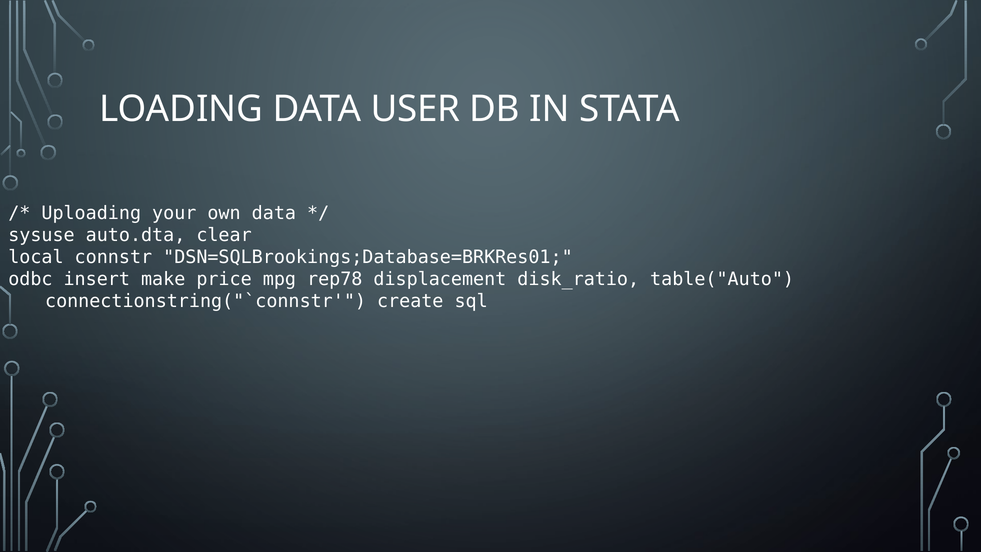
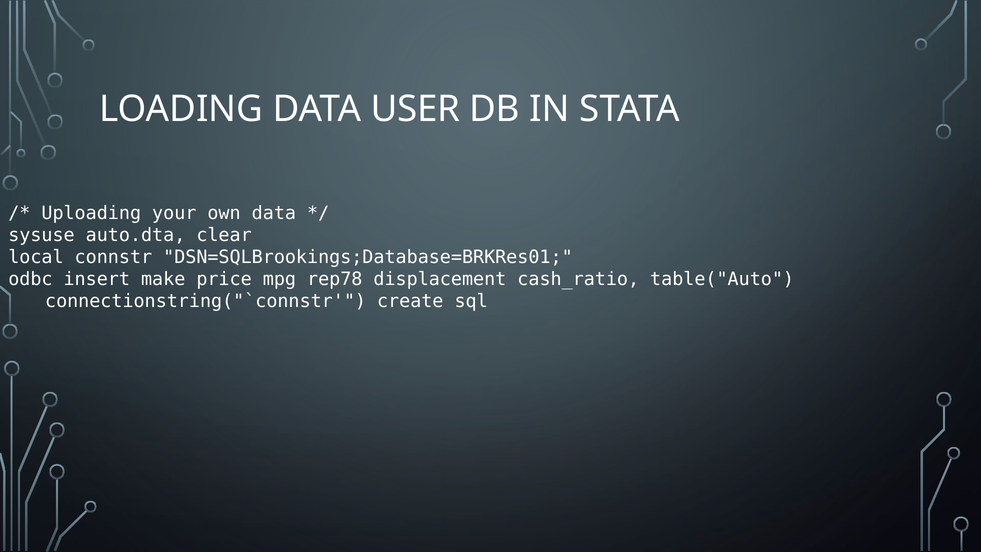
disk_ratio: disk_ratio -> cash_ratio (578, 279)
